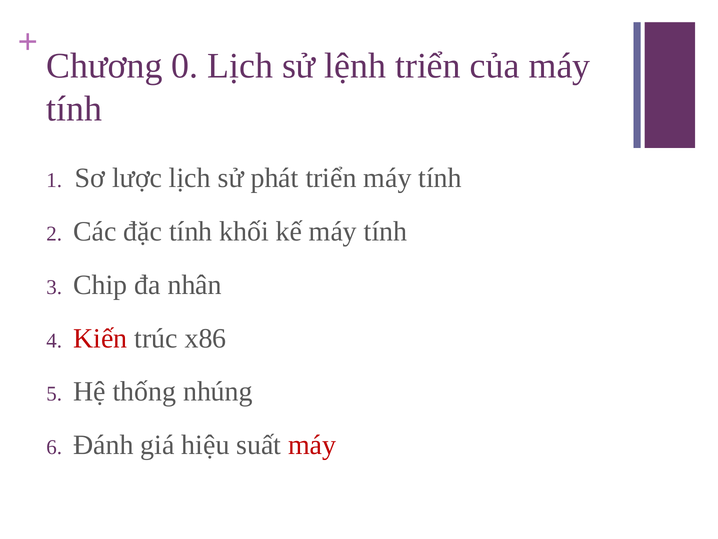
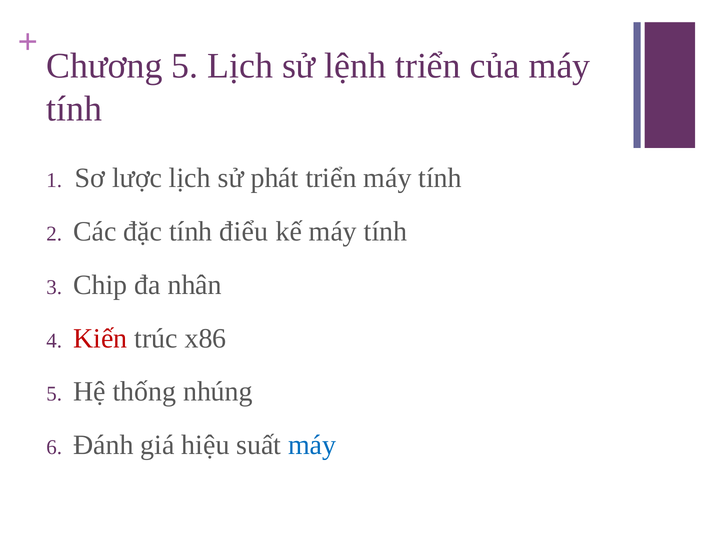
Chương 0: 0 -> 5 (185, 66)
khối: khối -> điểu (244, 231)
máy colour: red -> blue (312, 445)
